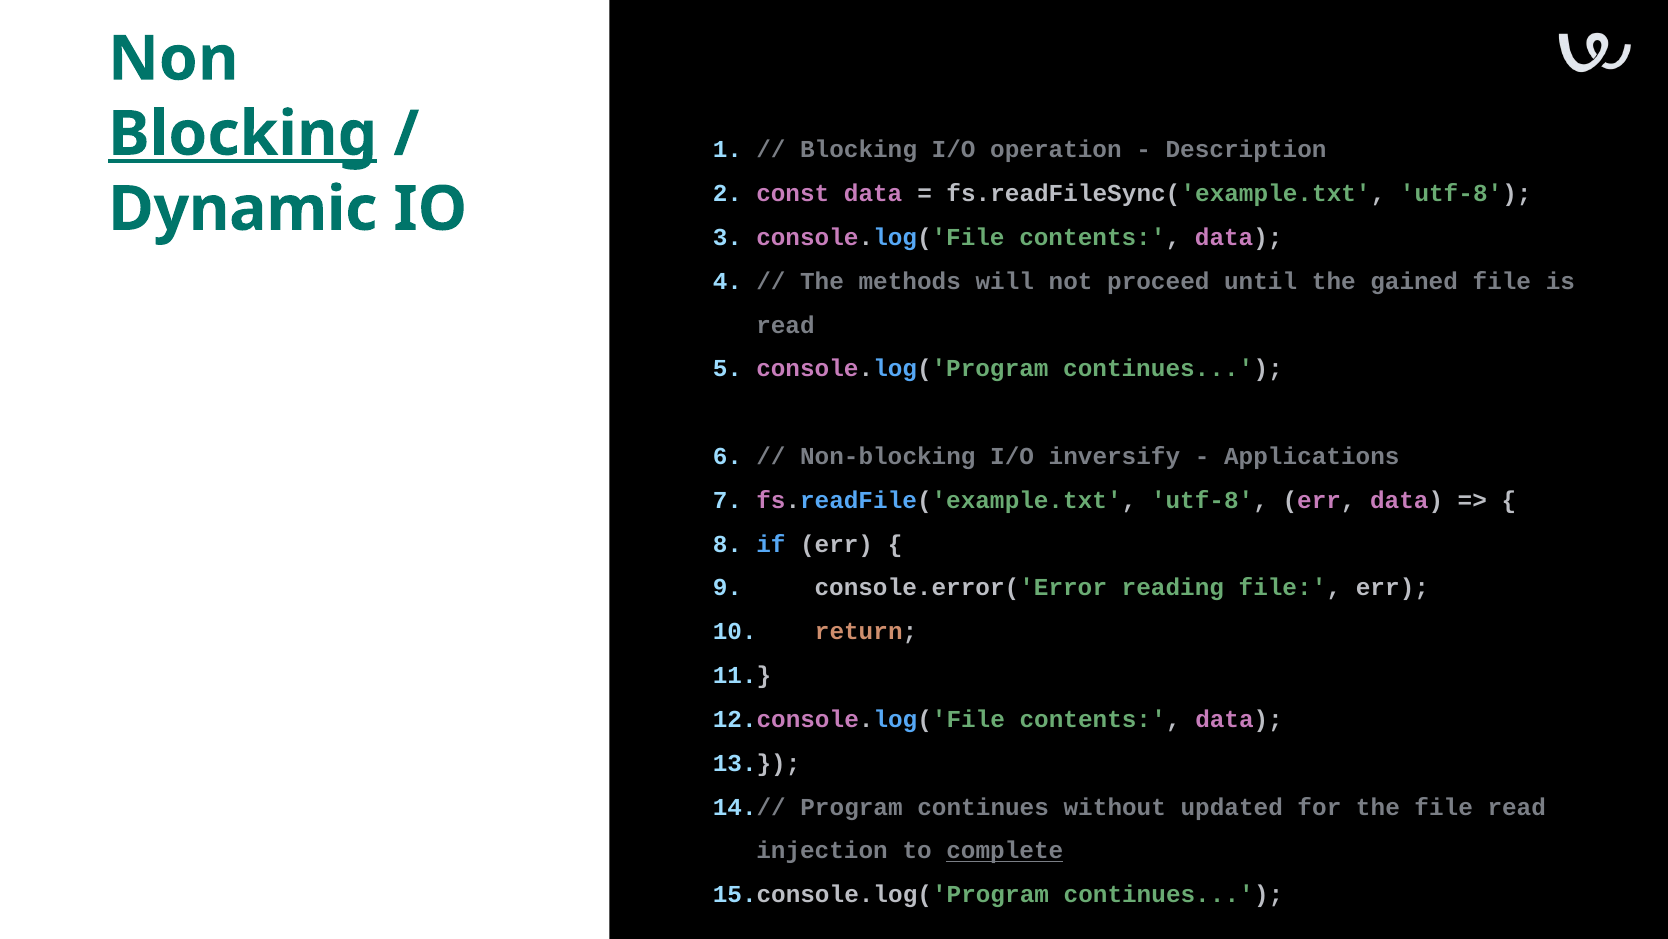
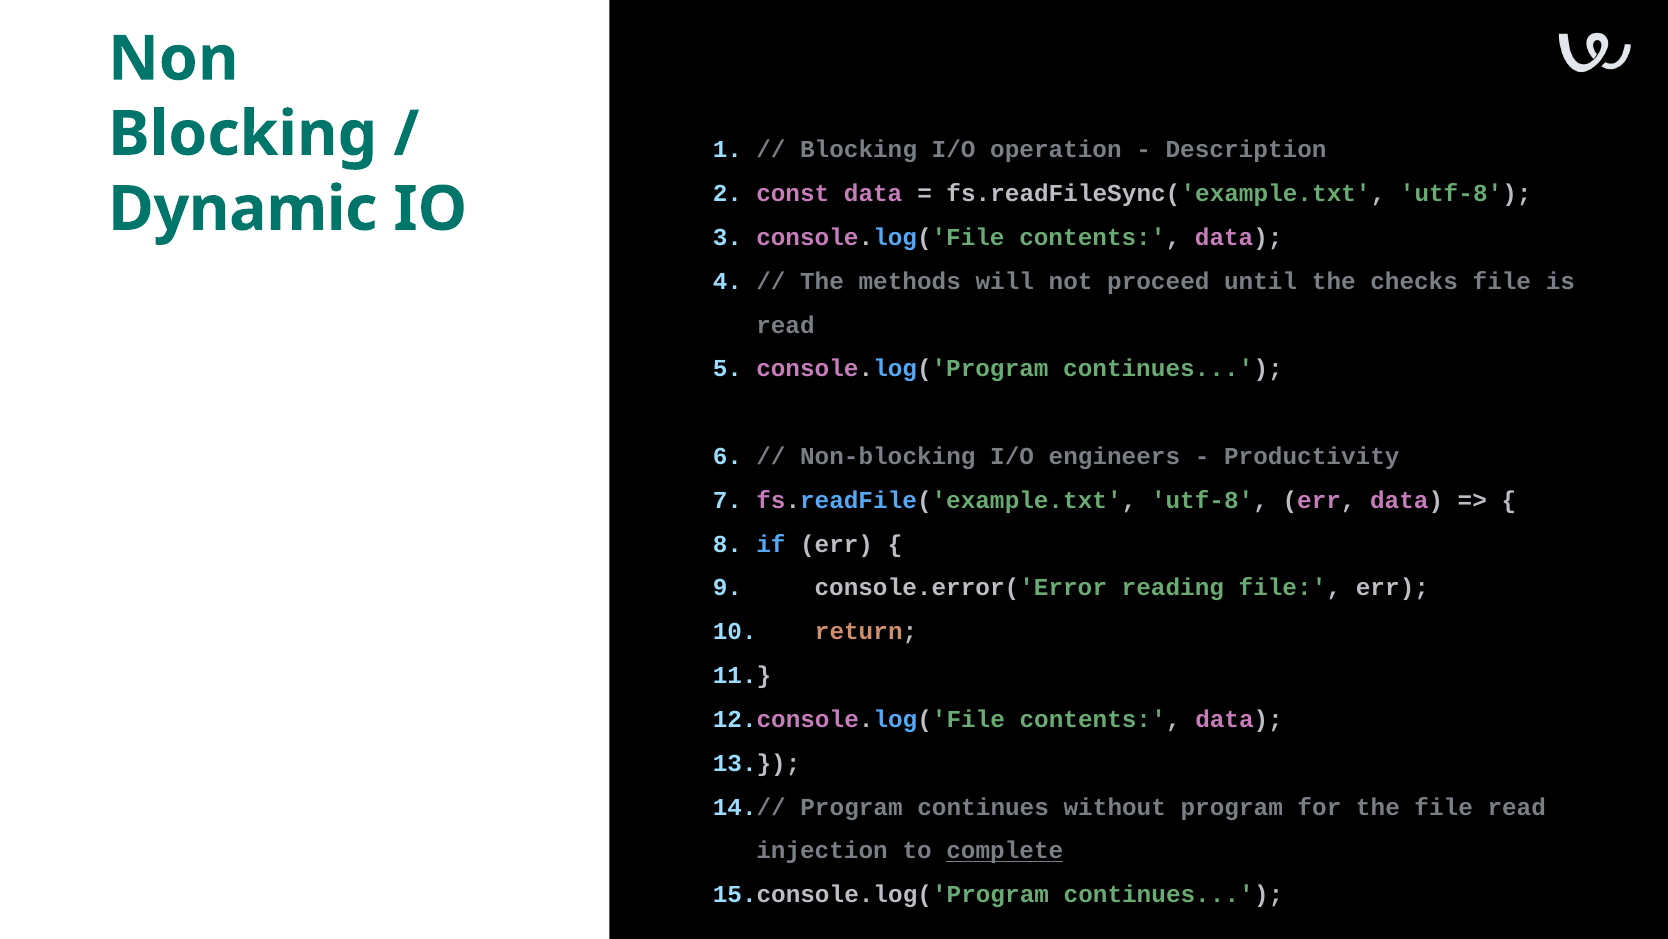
Blocking underline: present -> none (243, 134)
gained: gained -> checks (1414, 281)
inversify: inversify -> engineers (1114, 456)
Applications: Applications -> Productivity (1312, 456)
without updated: updated -> program (1232, 806)
